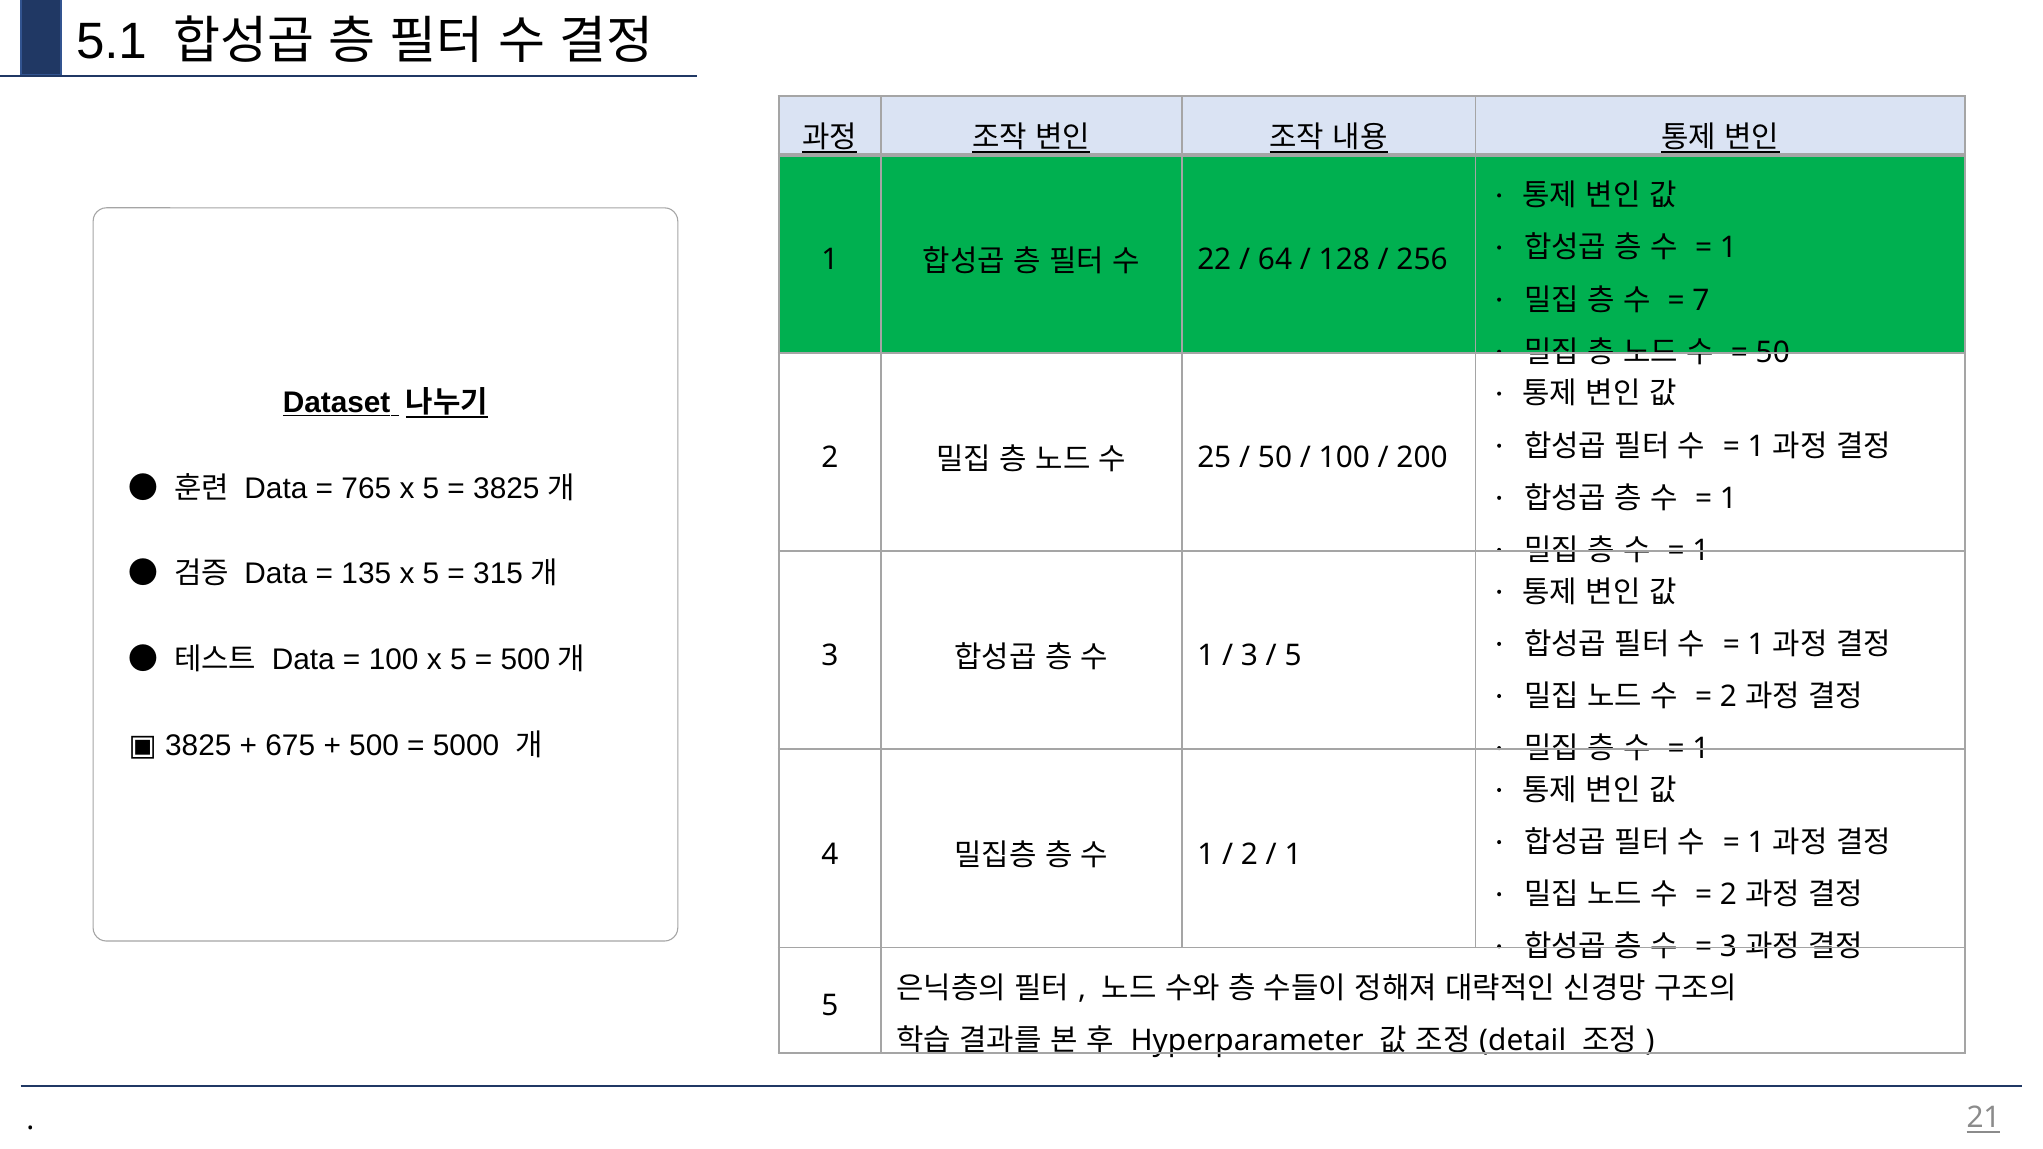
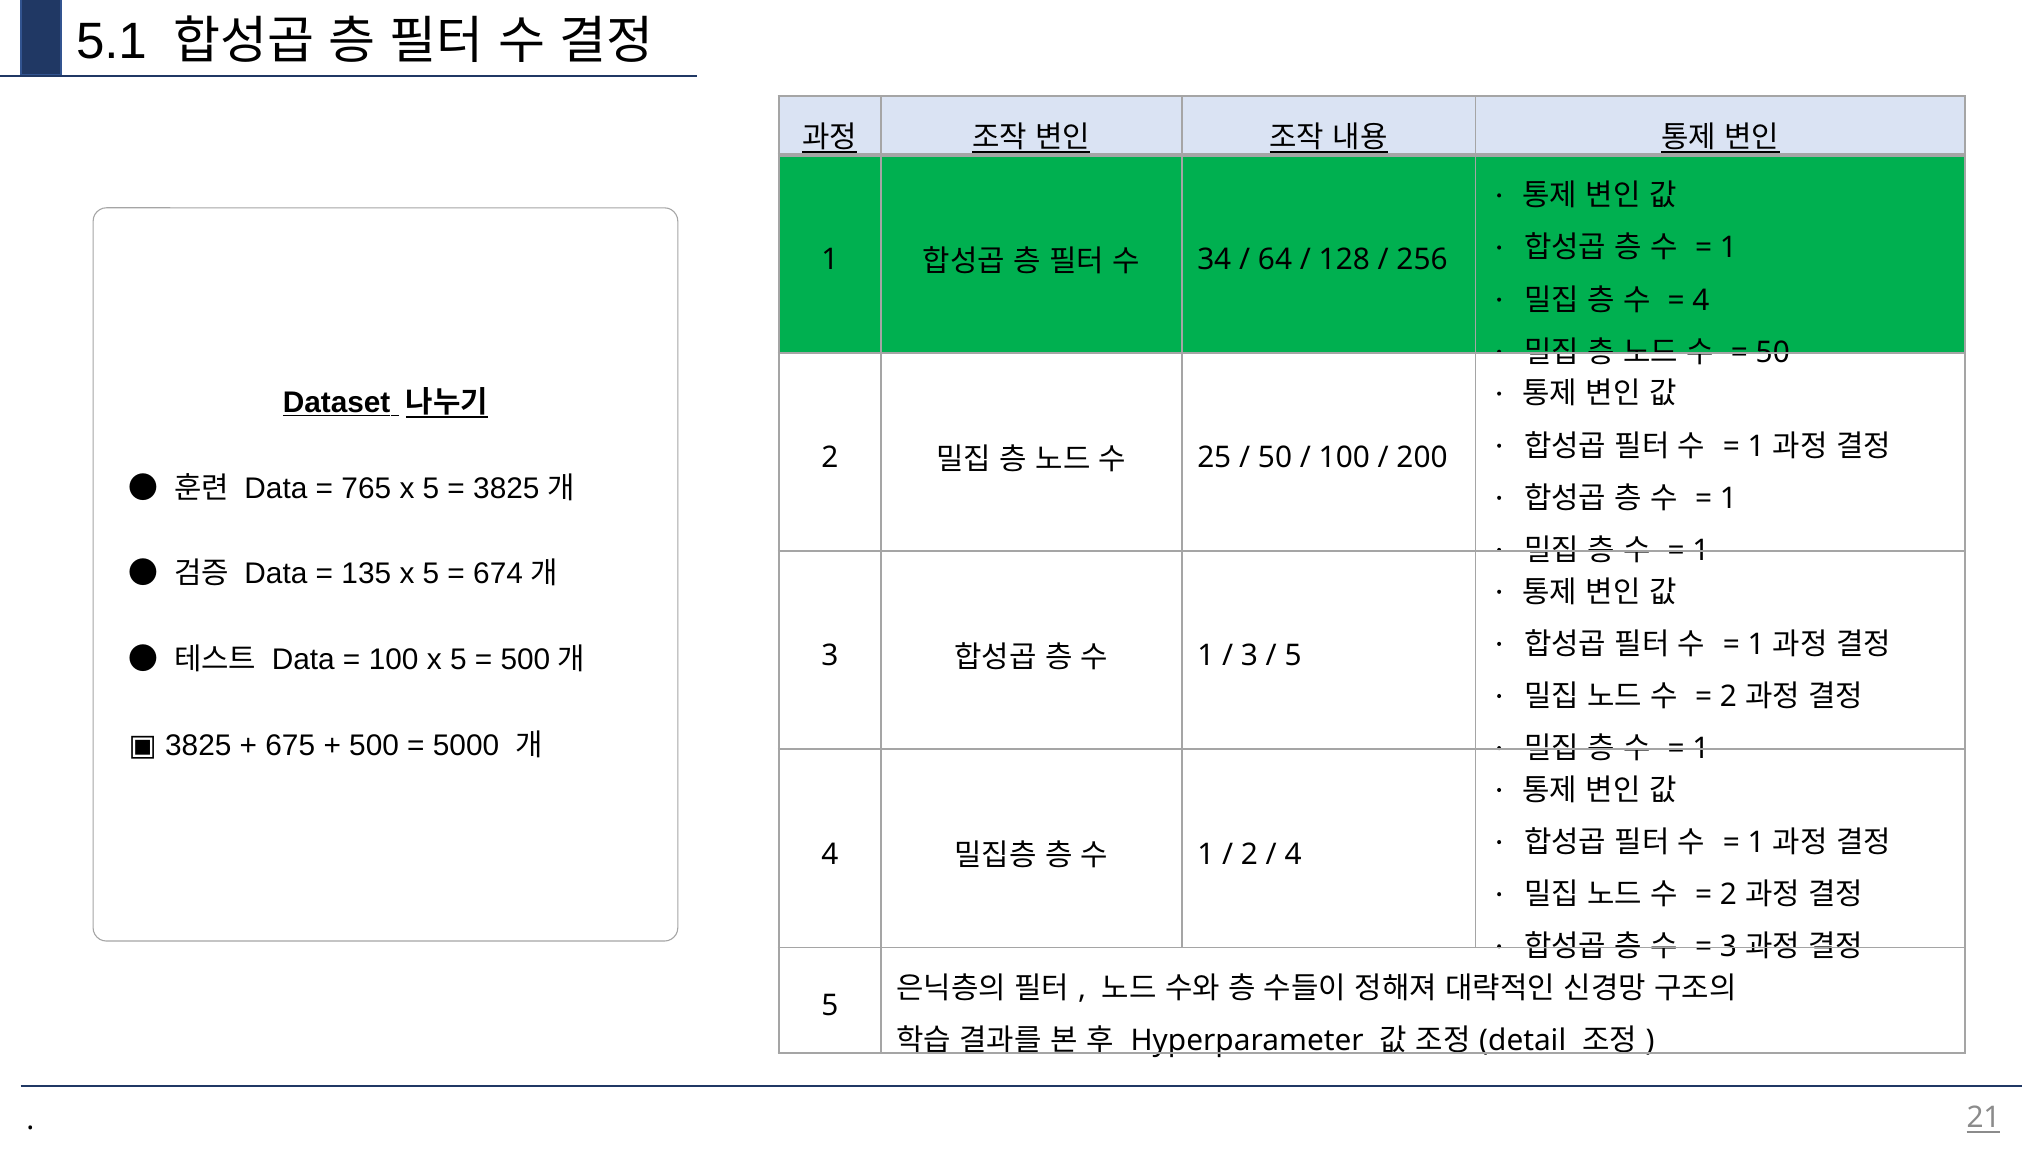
22: 22 -> 34 (1214, 260)
7: 7 -> 4 (1701, 300)
315: 315 -> 674 (498, 574)
1: 1 -> 4 (1293, 854)
